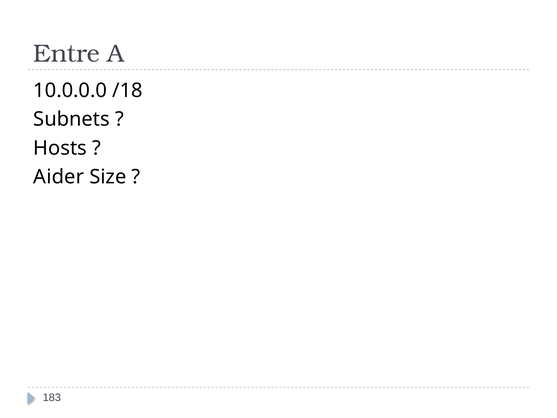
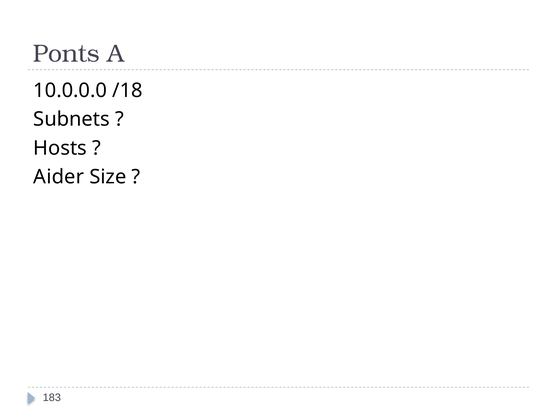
Entre: Entre -> Ponts (66, 54)
